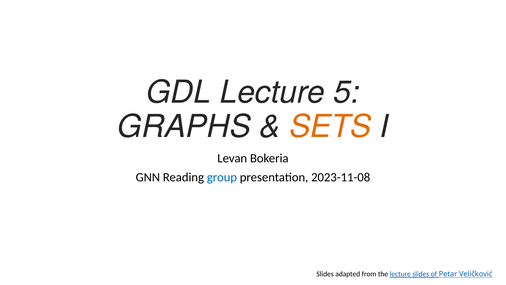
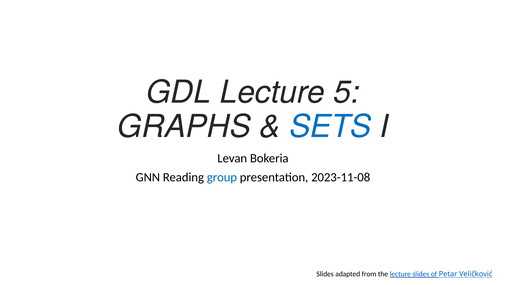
SETS colour: orange -> blue (330, 126)
